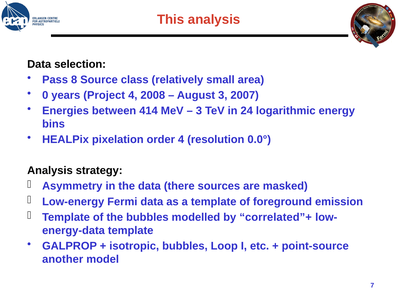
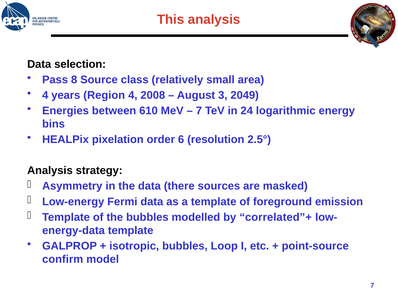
0: 0 -> 4 (45, 95)
Project: Project -> Region (104, 95)
2007: 2007 -> 2049 (245, 95)
414: 414 -> 610 (149, 111)
3: 3 -> 7 (199, 111)
order 4: 4 -> 6 (181, 139)
0.0°: 0.0° -> 2.5° (259, 139)
another: another -> confirm (63, 259)
